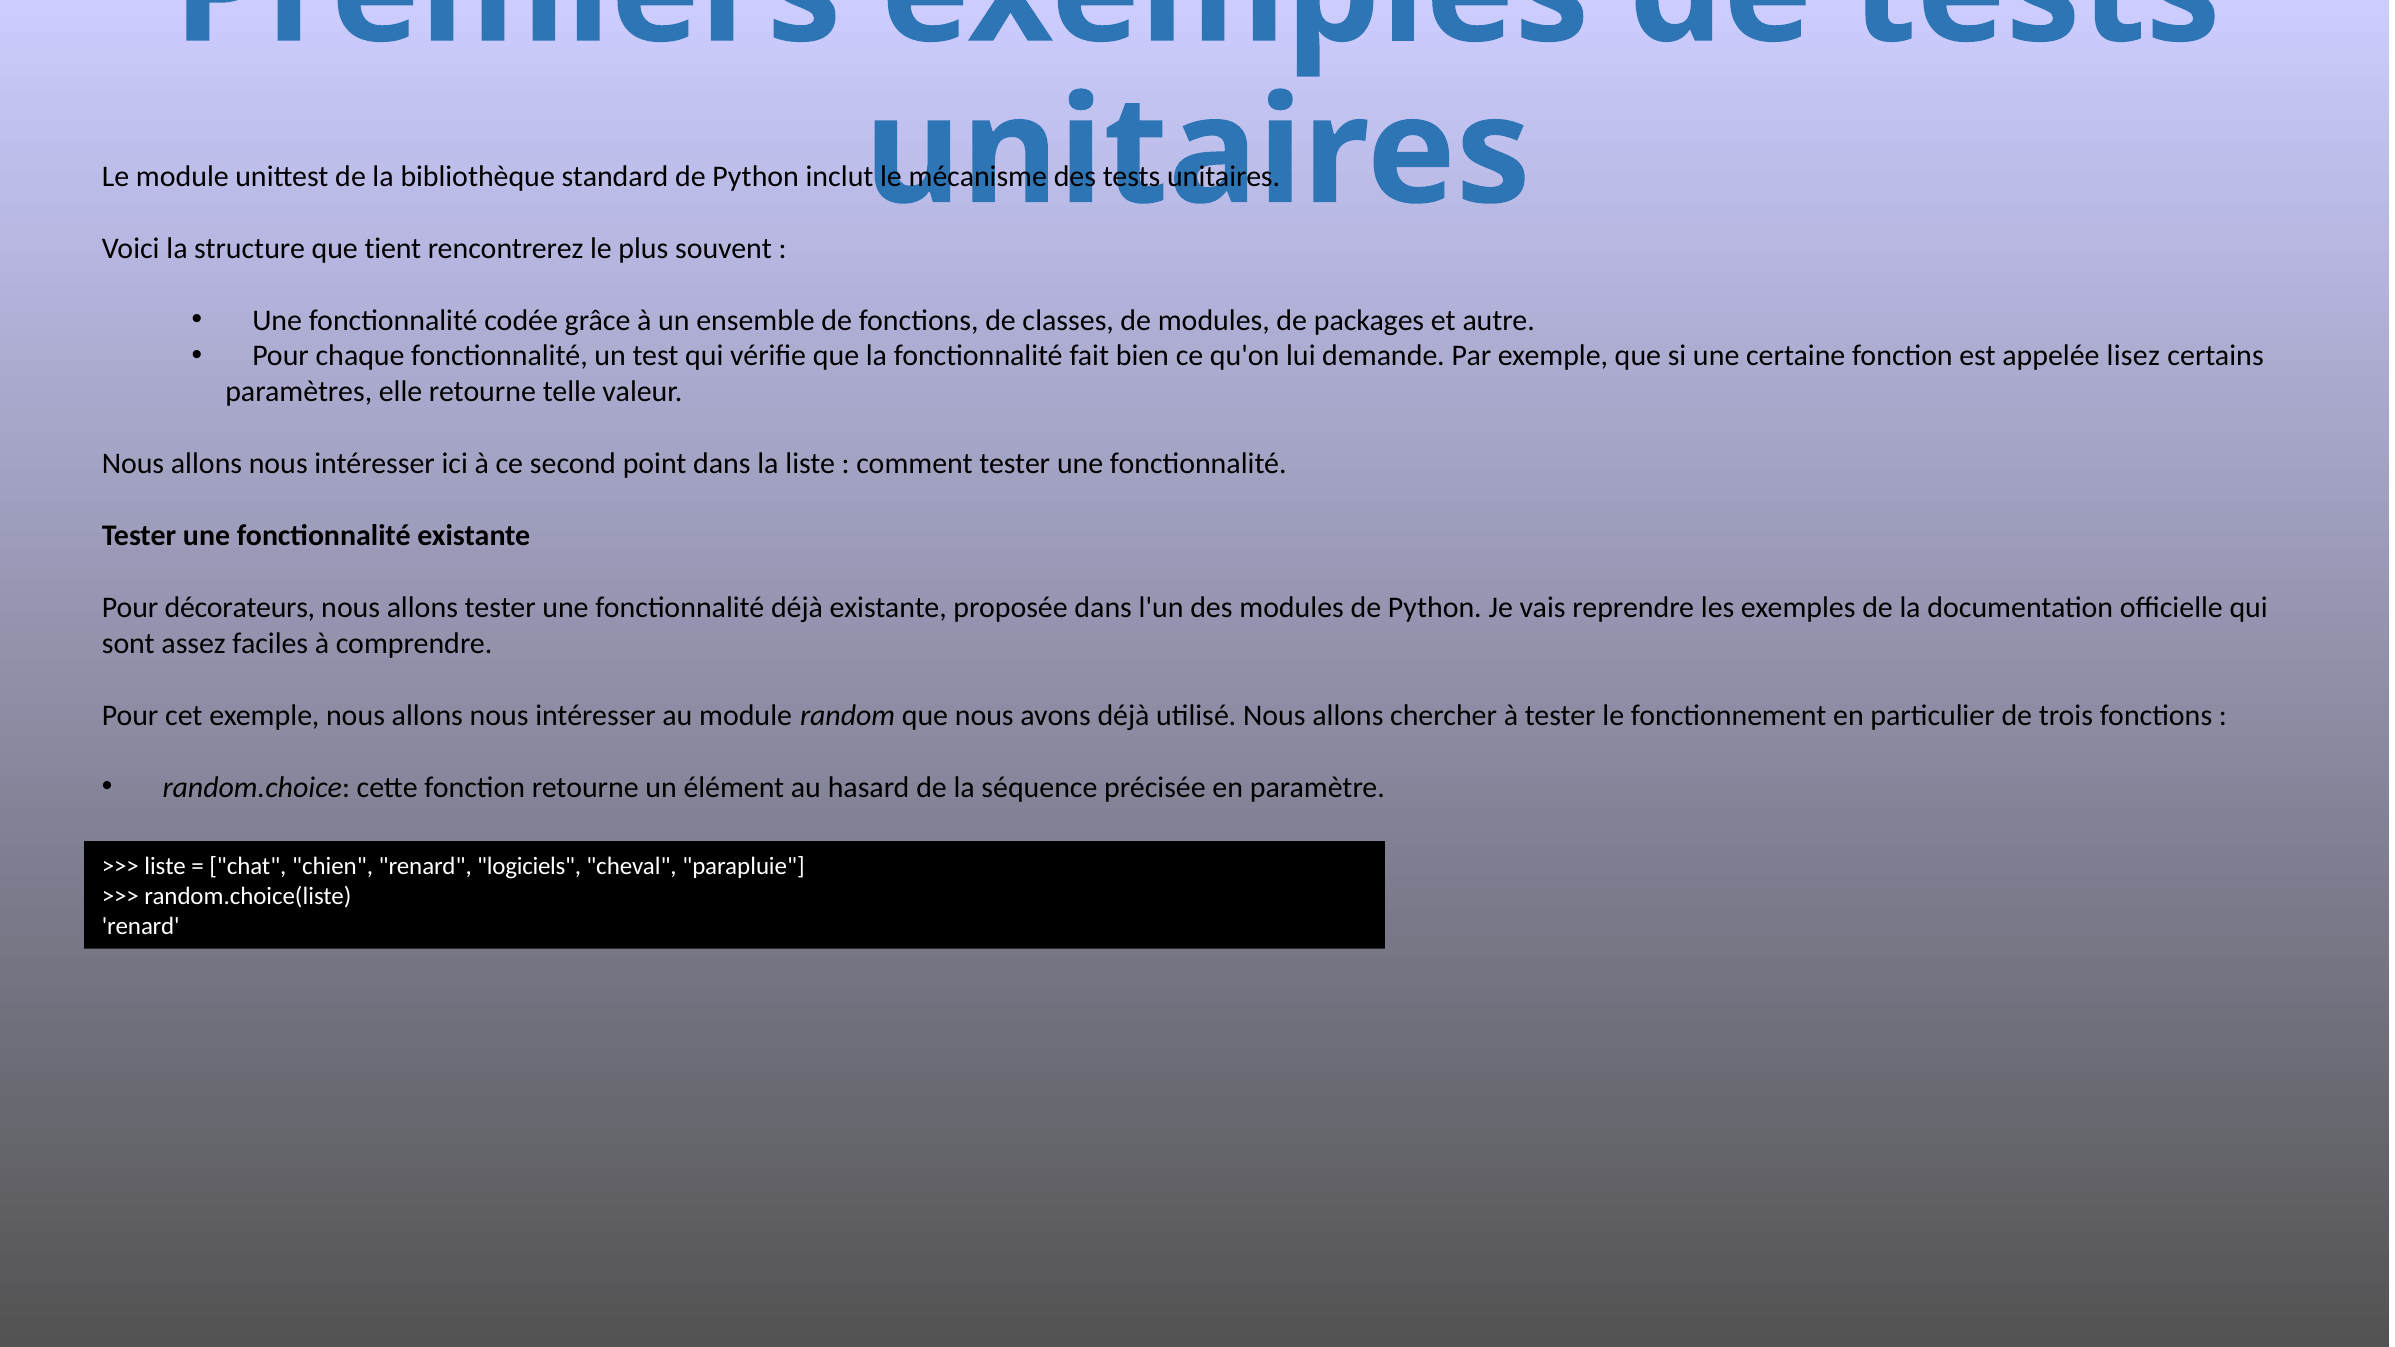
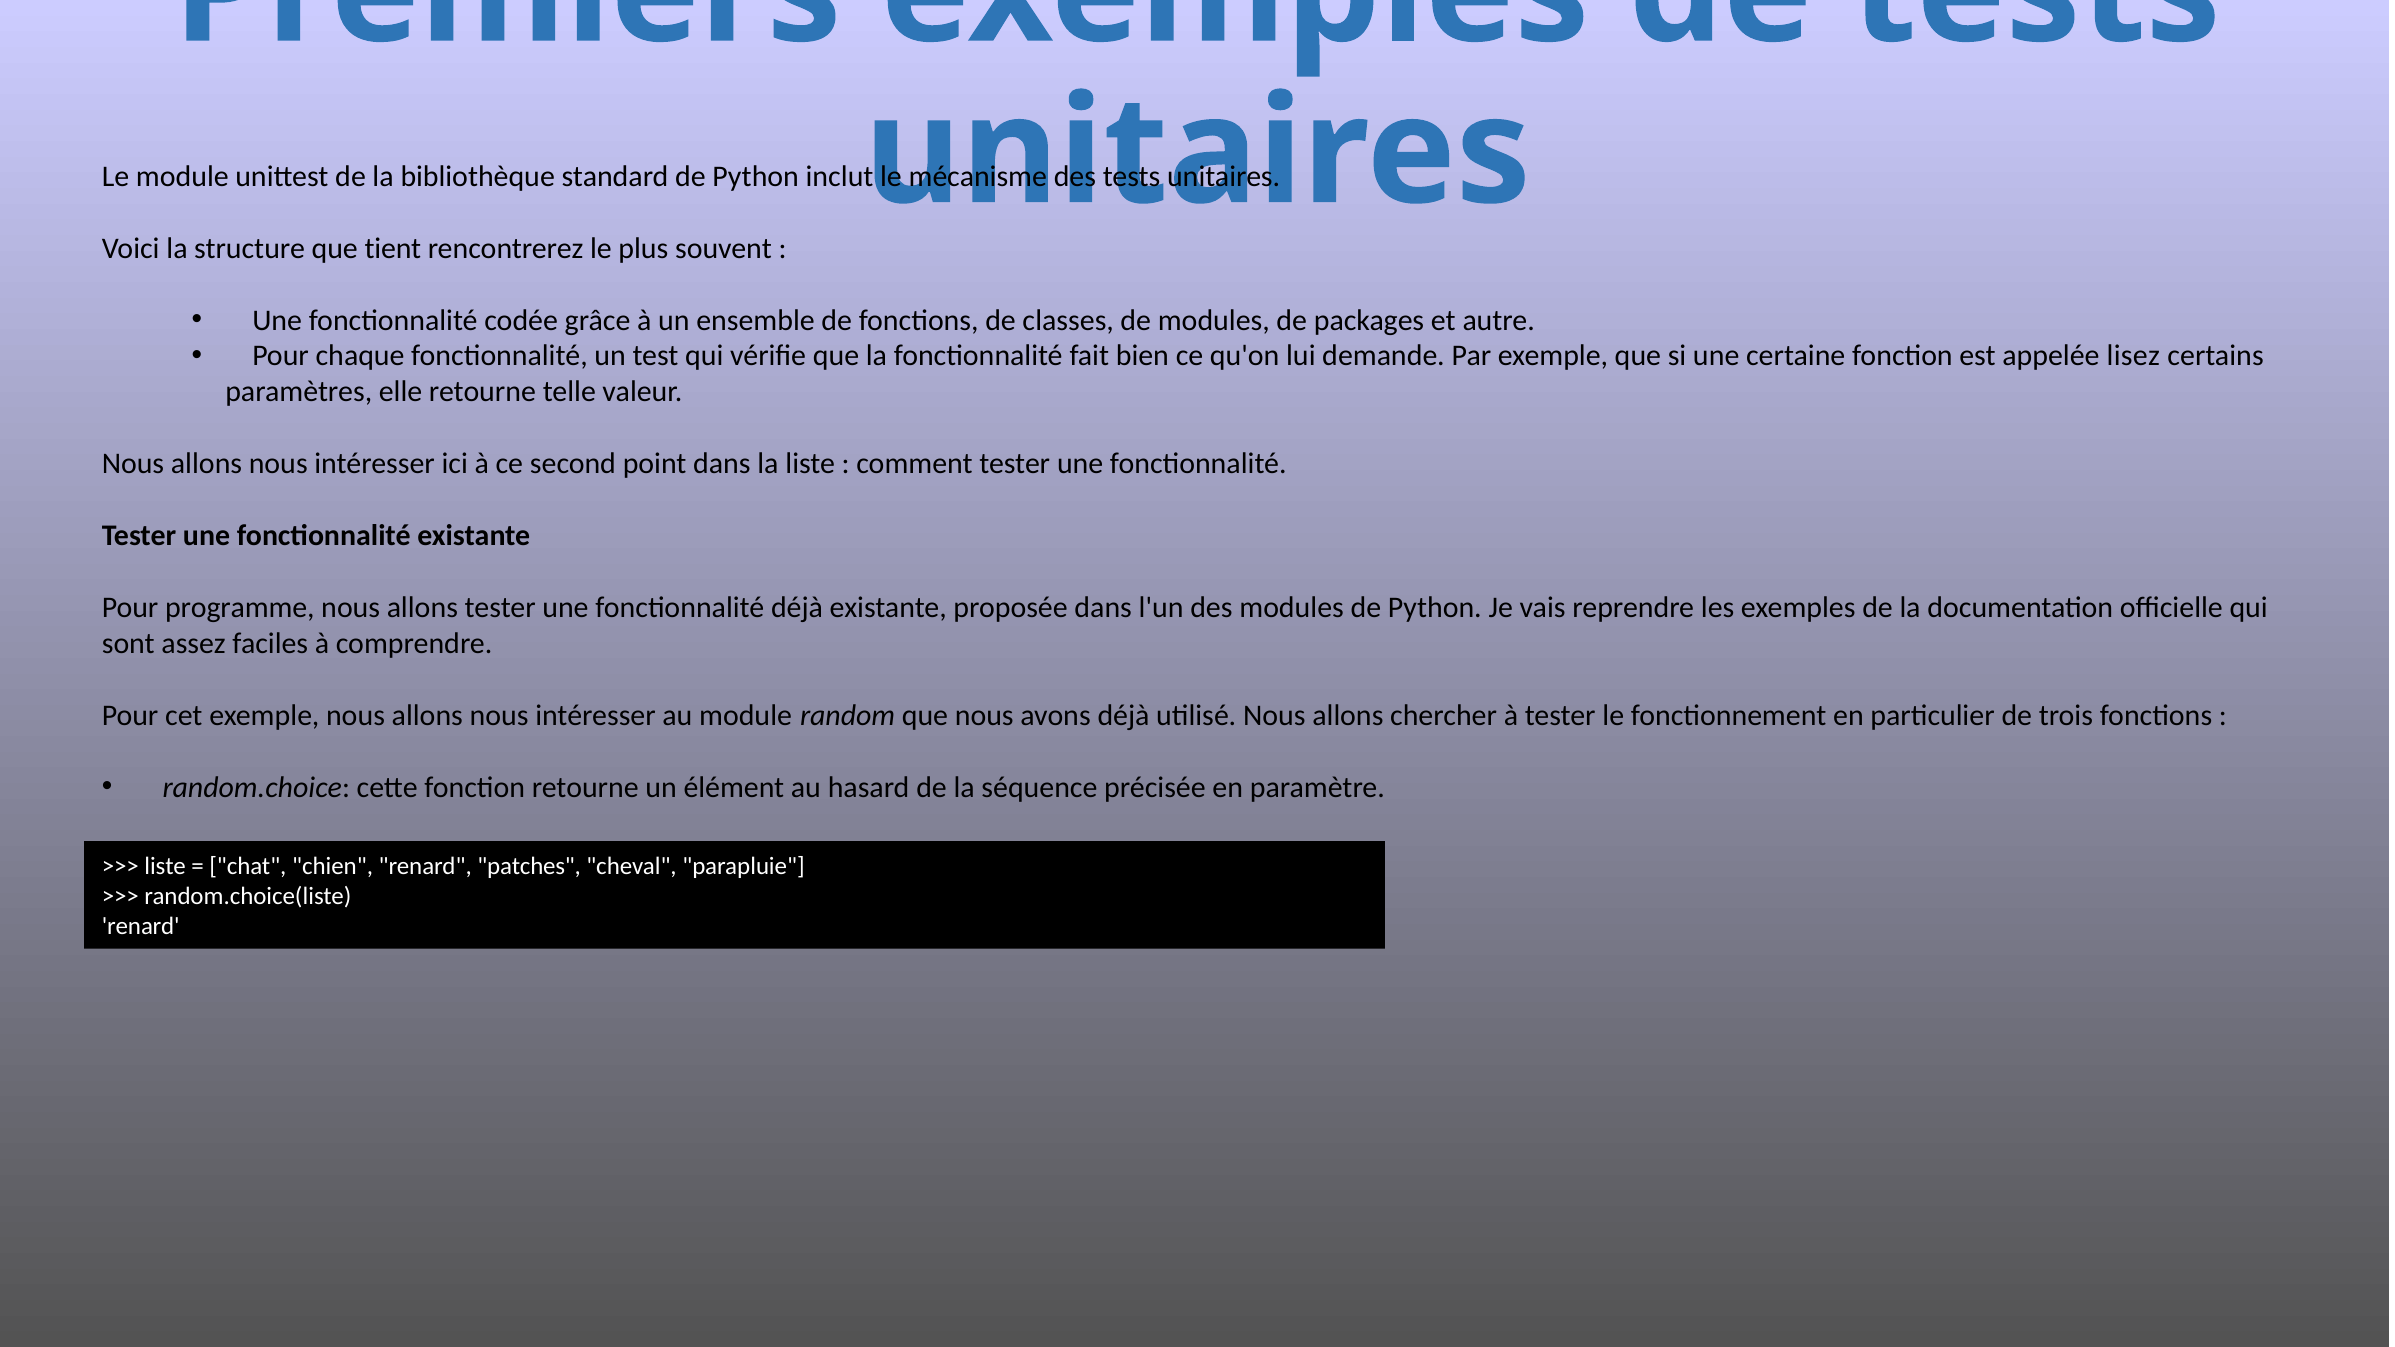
décorateurs: décorateurs -> programme (240, 608)
logiciels: logiciels -> patches (529, 867)
